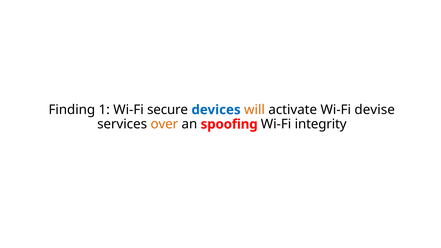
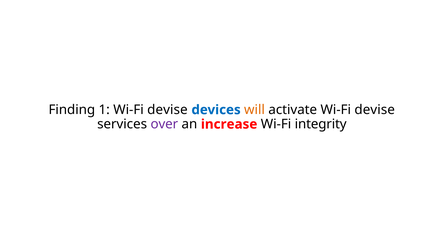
1 Wi-Fi secure: secure -> devise (167, 110)
over colour: orange -> purple (164, 124)
spoofing: spoofing -> increase (229, 124)
